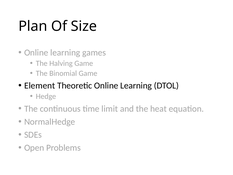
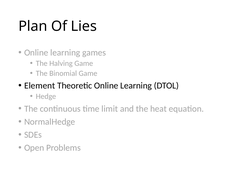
Size: Size -> Lies (84, 26)
